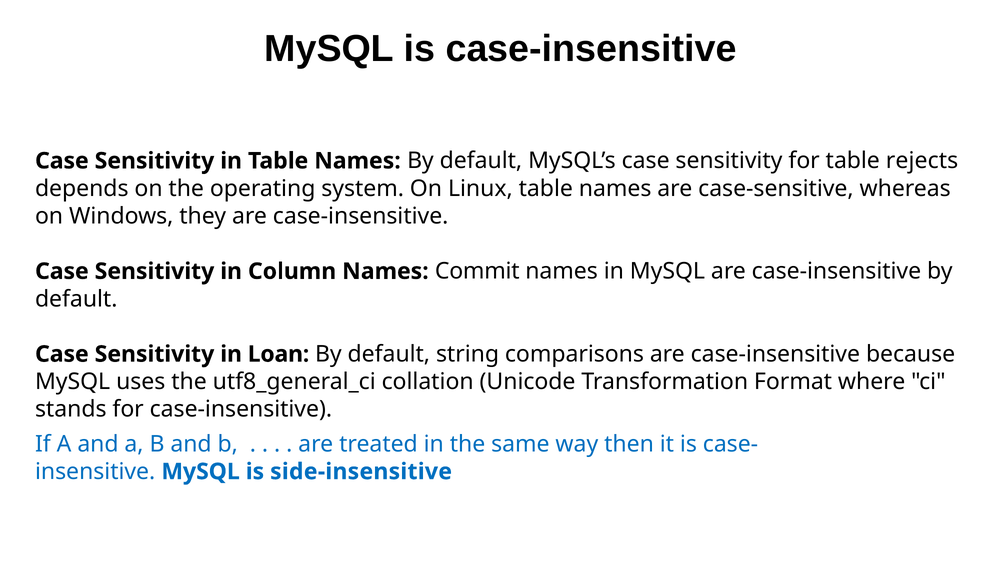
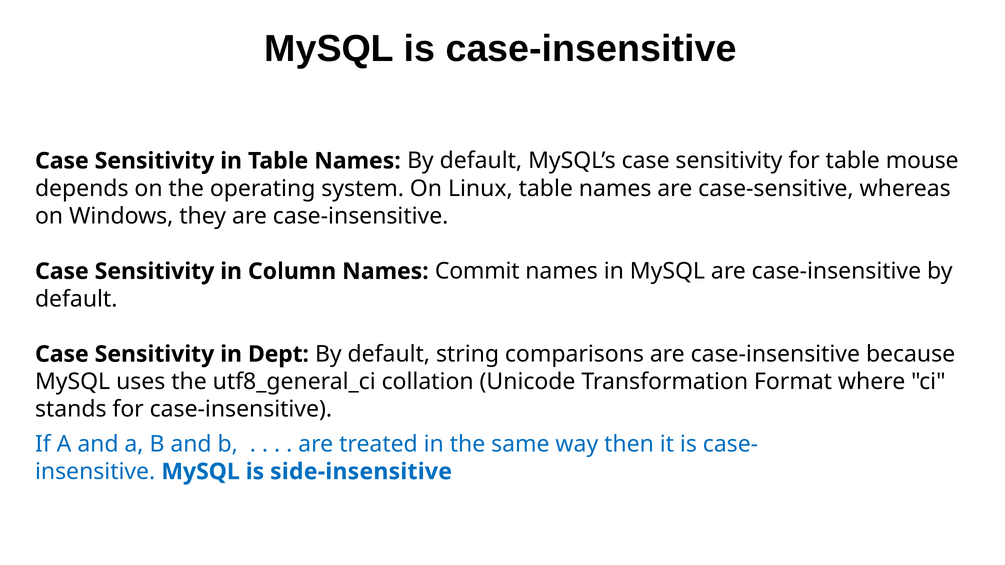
rejects: rejects -> mouse (922, 161)
Loan: Loan -> Dept (278, 354)
